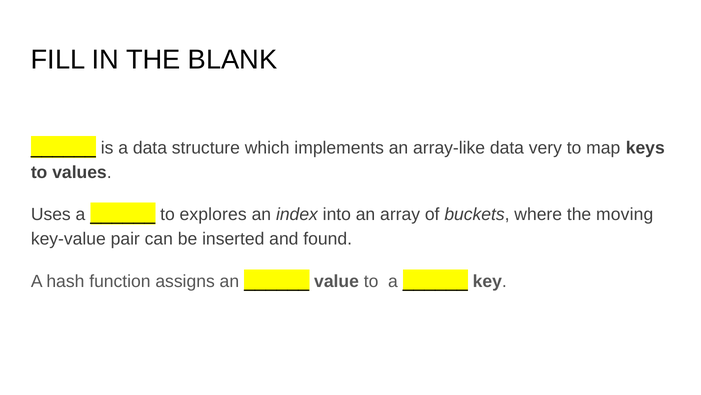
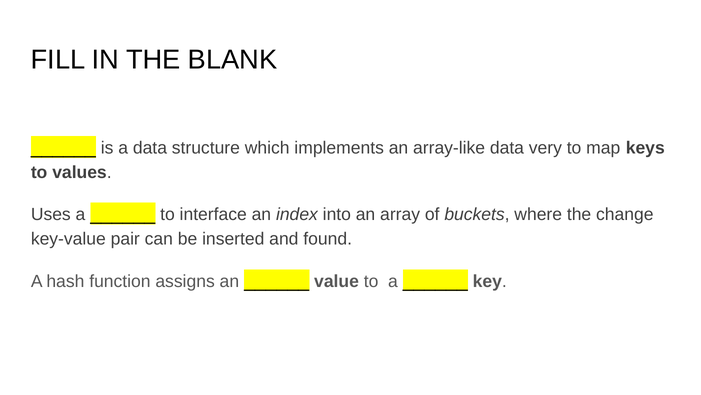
explores: explores -> interface (213, 214)
moving: moving -> change (625, 214)
